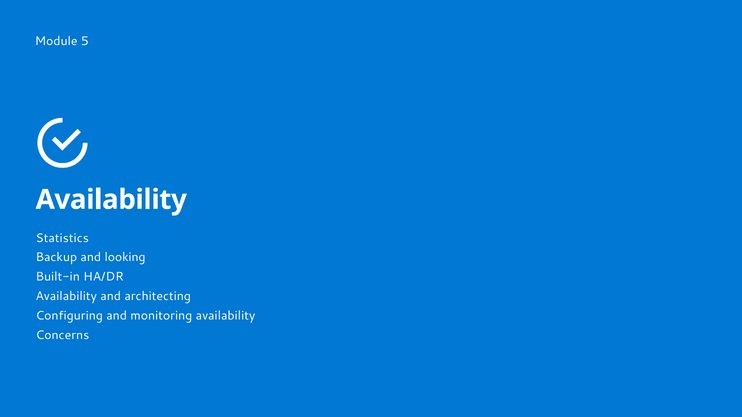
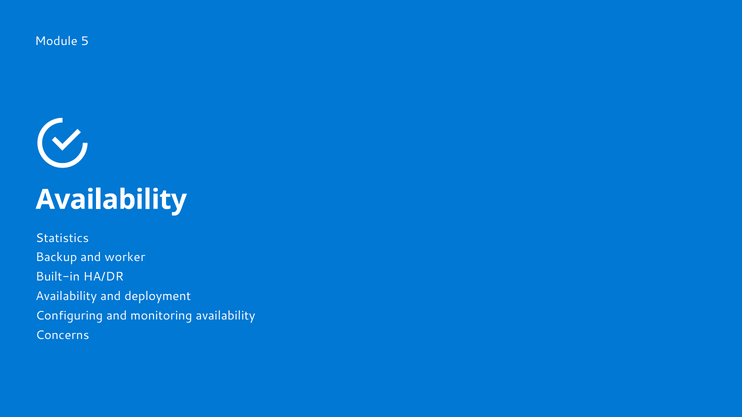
looking: looking -> worker (125, 258)
architecting: architecting -> deployment (158, 297)
